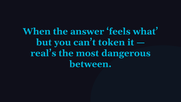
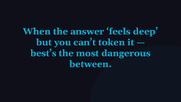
what: what -> deep (145, 31)
real’s: real’s -> best’s (43, 53)
